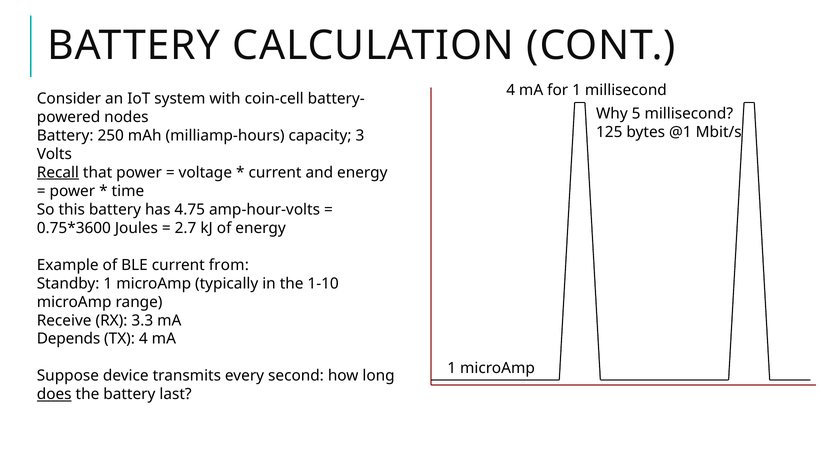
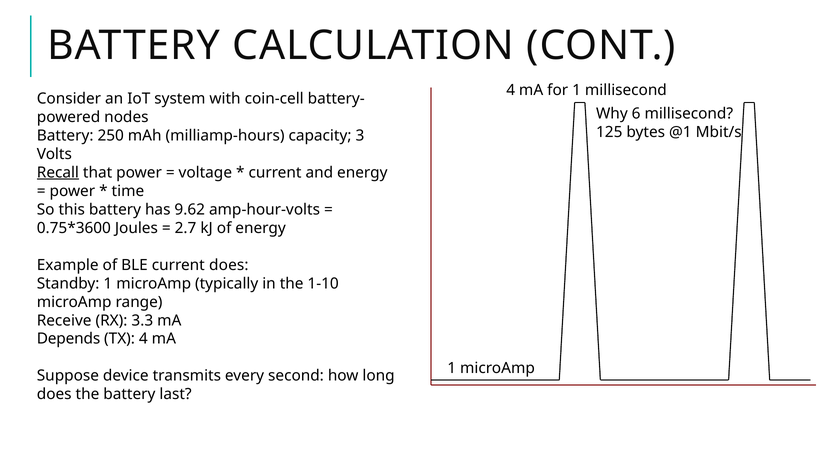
5: 5 -> 6 (636, 113)
4.75: 4.75 -> 9.62 (190, 209)
current from: from -> does (229, 265)
does underline: present -> none (54, 394)
